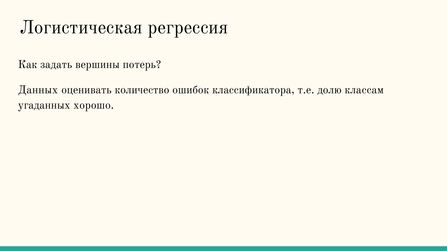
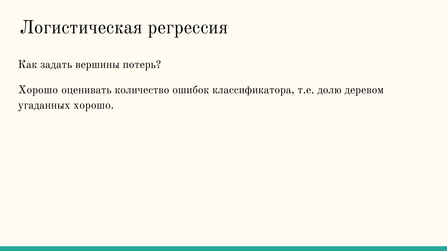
Данных: Данных -> Хорошо (38, 90)
классам: классам -> деревом (364, 90)
